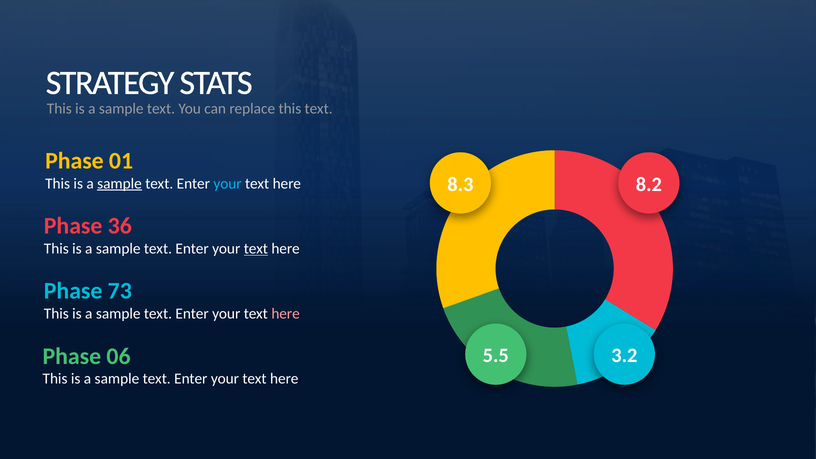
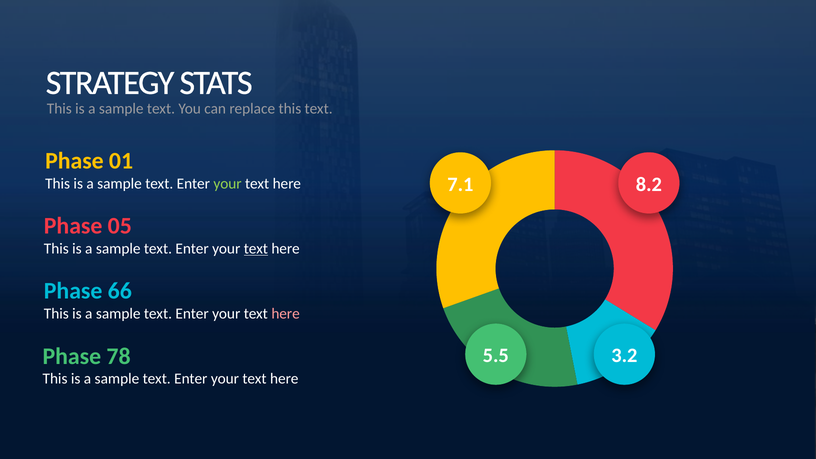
8.3: 8.3 -> 7.1 (460, 184)
sample underline: present -> none (120, 183)
your colour: light blue -> light green (228, 183)
36: 36 -> 05 (120, 226)
73: 73 -> 66 (120, 291)
06: 06 -> 78 (118, 356)
